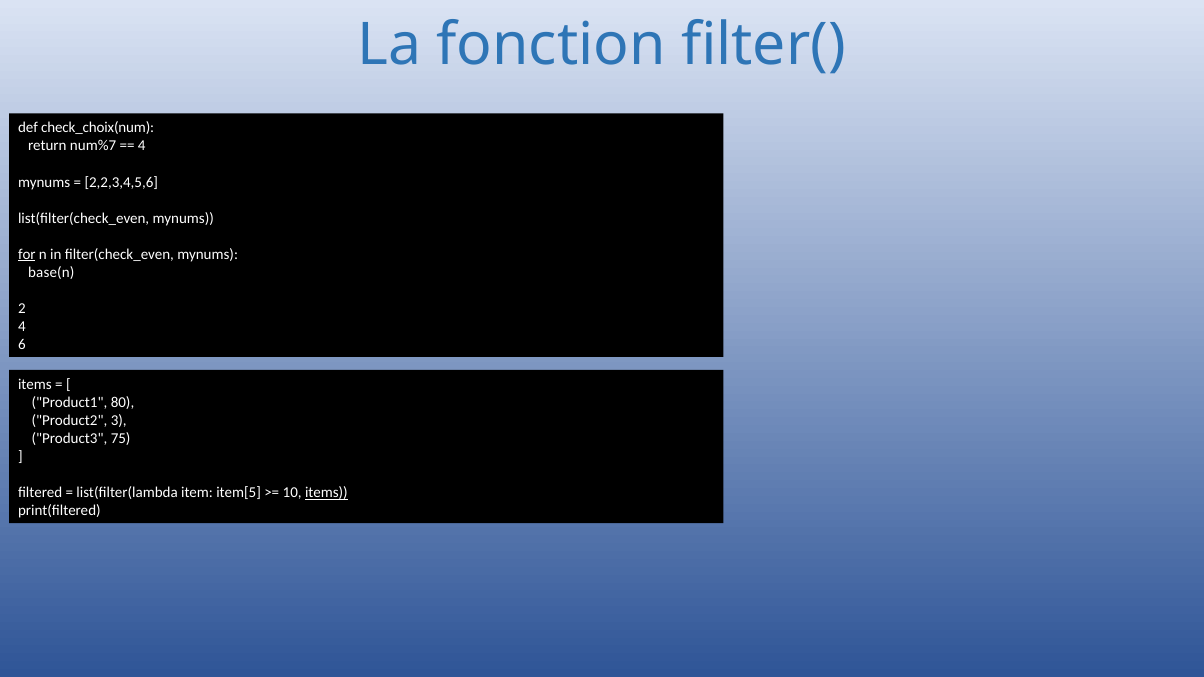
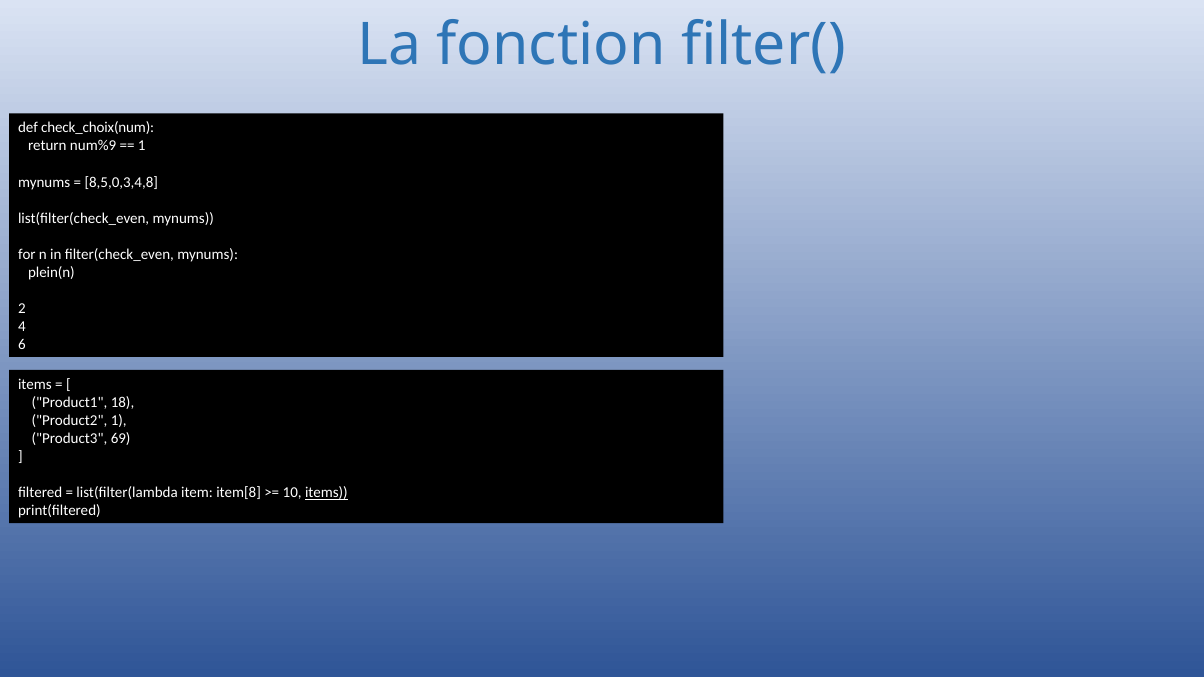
num%7: num%7 -> num%9 (93, 146)
4: 4 -> 1 (142, 146)
2,2,3,4,5,6: 2,2,3,4,5,6 -> 8,5,0,3,4,8 (121, 182)
for underline: present -> none (27, 254)
base(n: base(n -> plein(n (51, 272)
80: 80 -> 18 (123, 403)
Product2 3: 3 -> 1 (119, 421)
75: 75 -> 69 (121, 439)
item[5: item[5 -> item[8 (239, 493)
